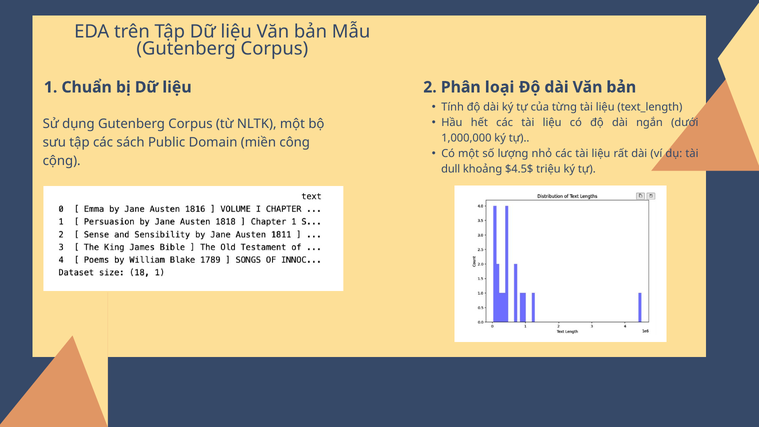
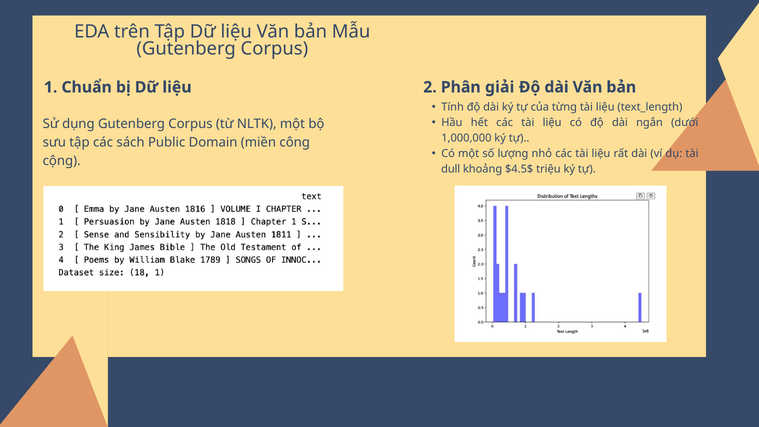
loại: loại -> giải (500, 87)
